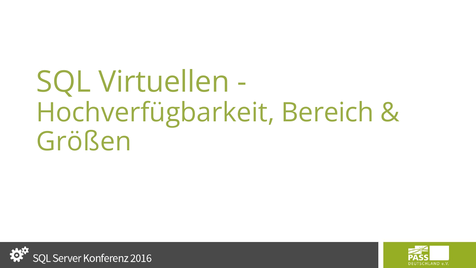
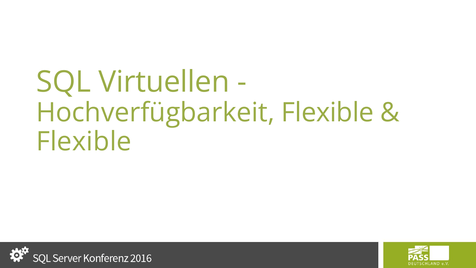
Hochverfügbarkeit Bereich: Bereich -> Flexible (328, 112)
Größen: Größen -> Flexible (84, 141)
